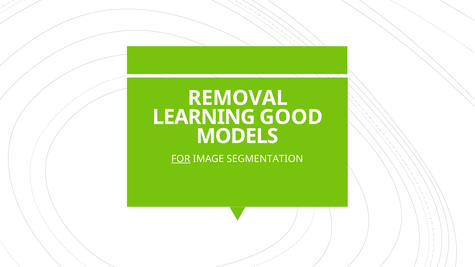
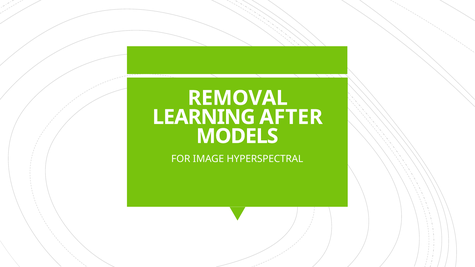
GOOD: GOOD -> AFTER (291, 117)
FOR underline: present -> none (181, 159)
SEGMENTATION: SEGMENTATION -> HYPERSPECTRAL (265, 159)
